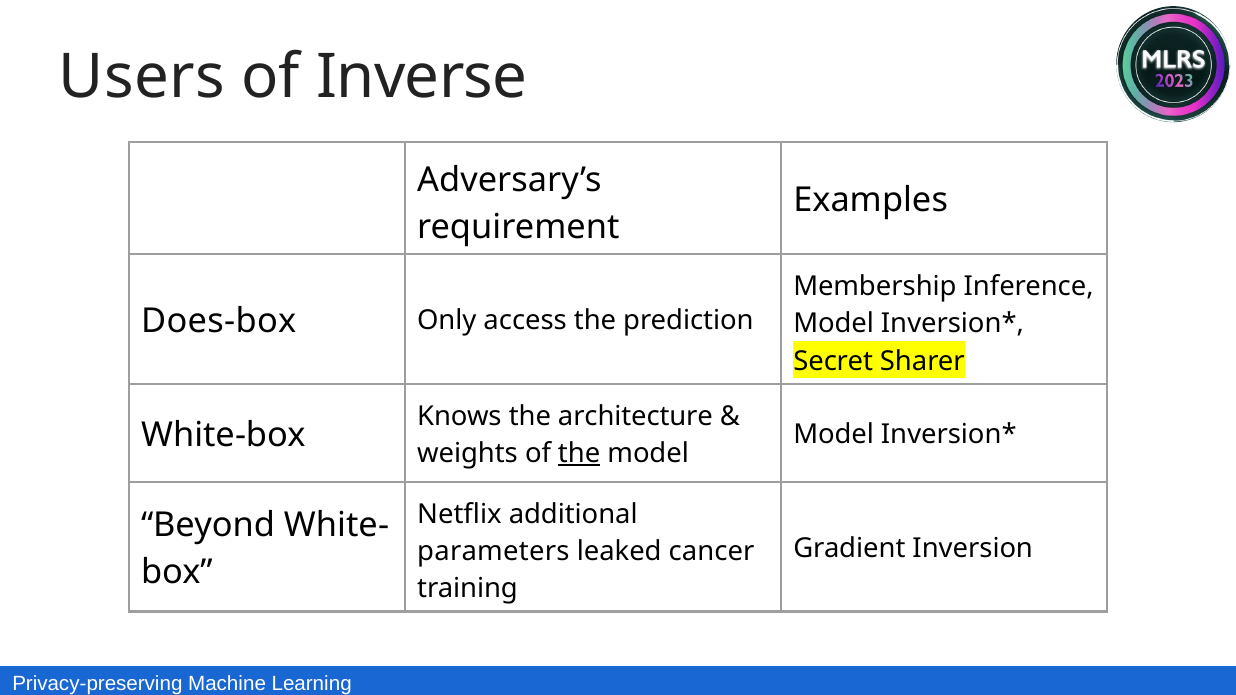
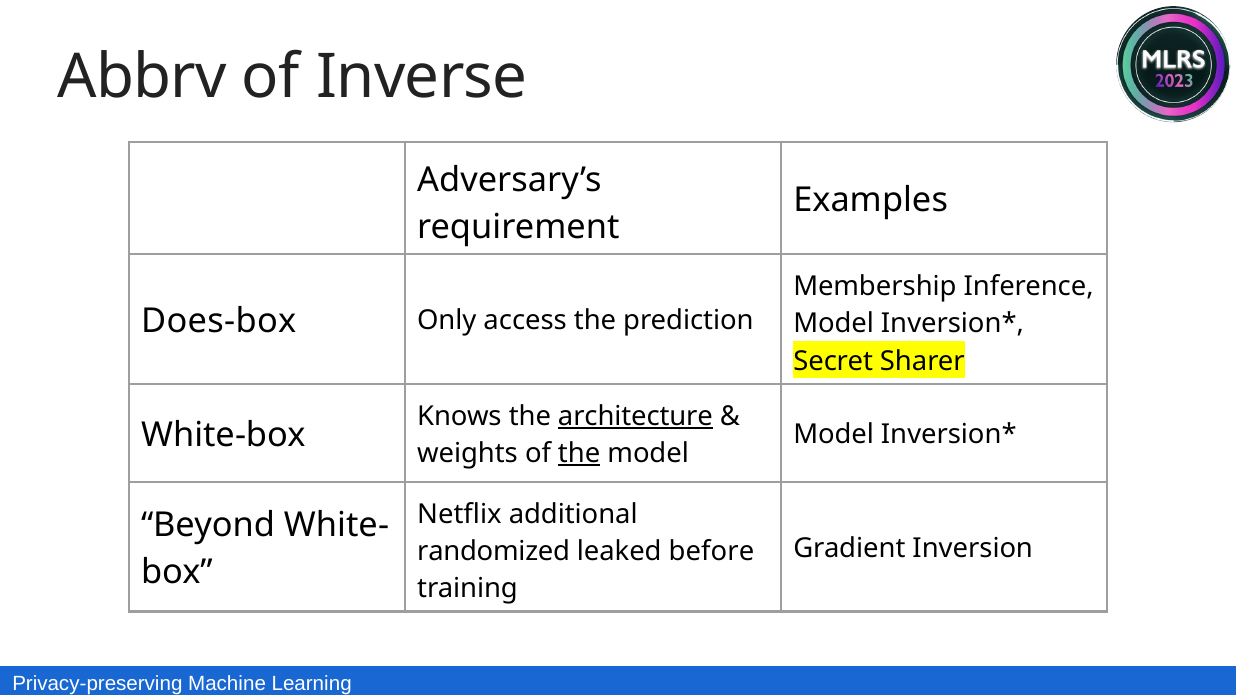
Users: Users -> Abbrv (142, 77)
architecture underline: none -> present (635, 416)
parameters: parameters -> randomized (494, 552)
cancer: cancer -> before (711, 552)
